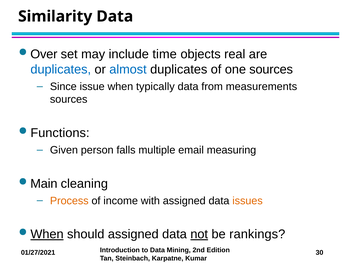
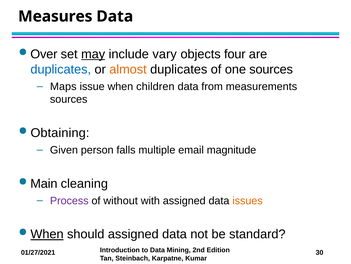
Similarity: Similarity -> Measures (55, 16)
may underline: none -> present (93, 54)
time: time -> vary (165, 54)
real: real -> four (235, 54)
almost colour: blue -> orange (128, 69)
Since: Since -> Maps (63, 86)
typically: typically -> children (155, 86)
Functions: Functions -> Obtaining (60, 133)
measuring: measuring -> magnitude (232, 150)
Process colour: orange -> purple (69, 200)
income: income -> without (121, 200)
not underline: present -> none (199, 234)
rankings: rankings -> standard (257, 234)
